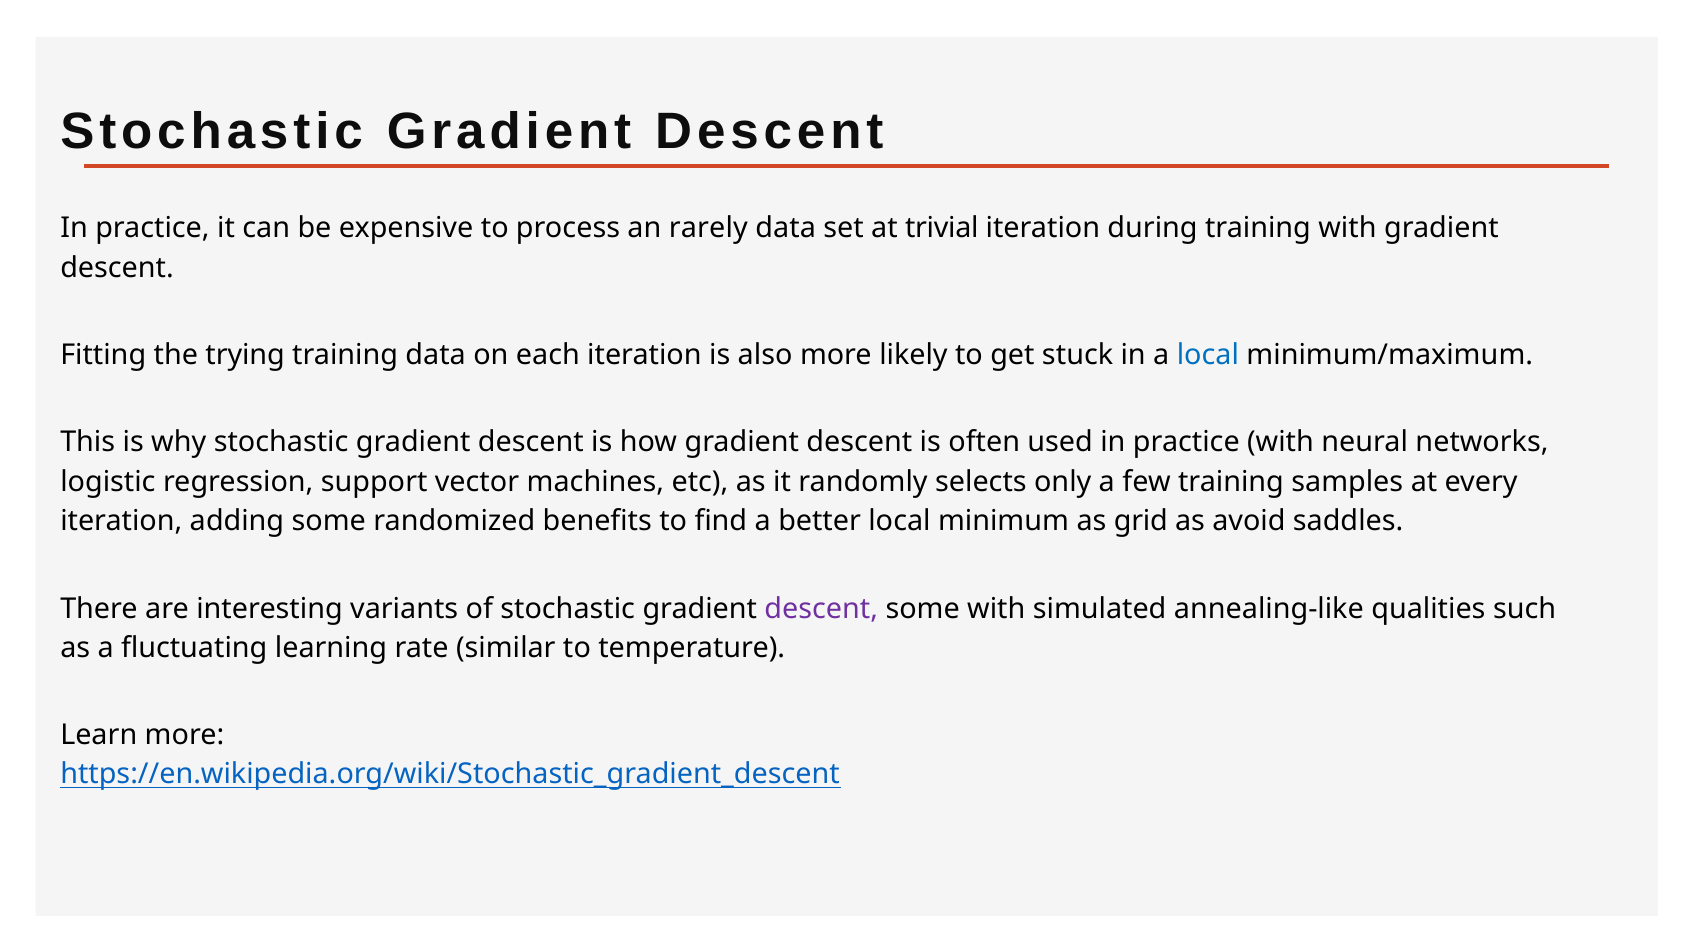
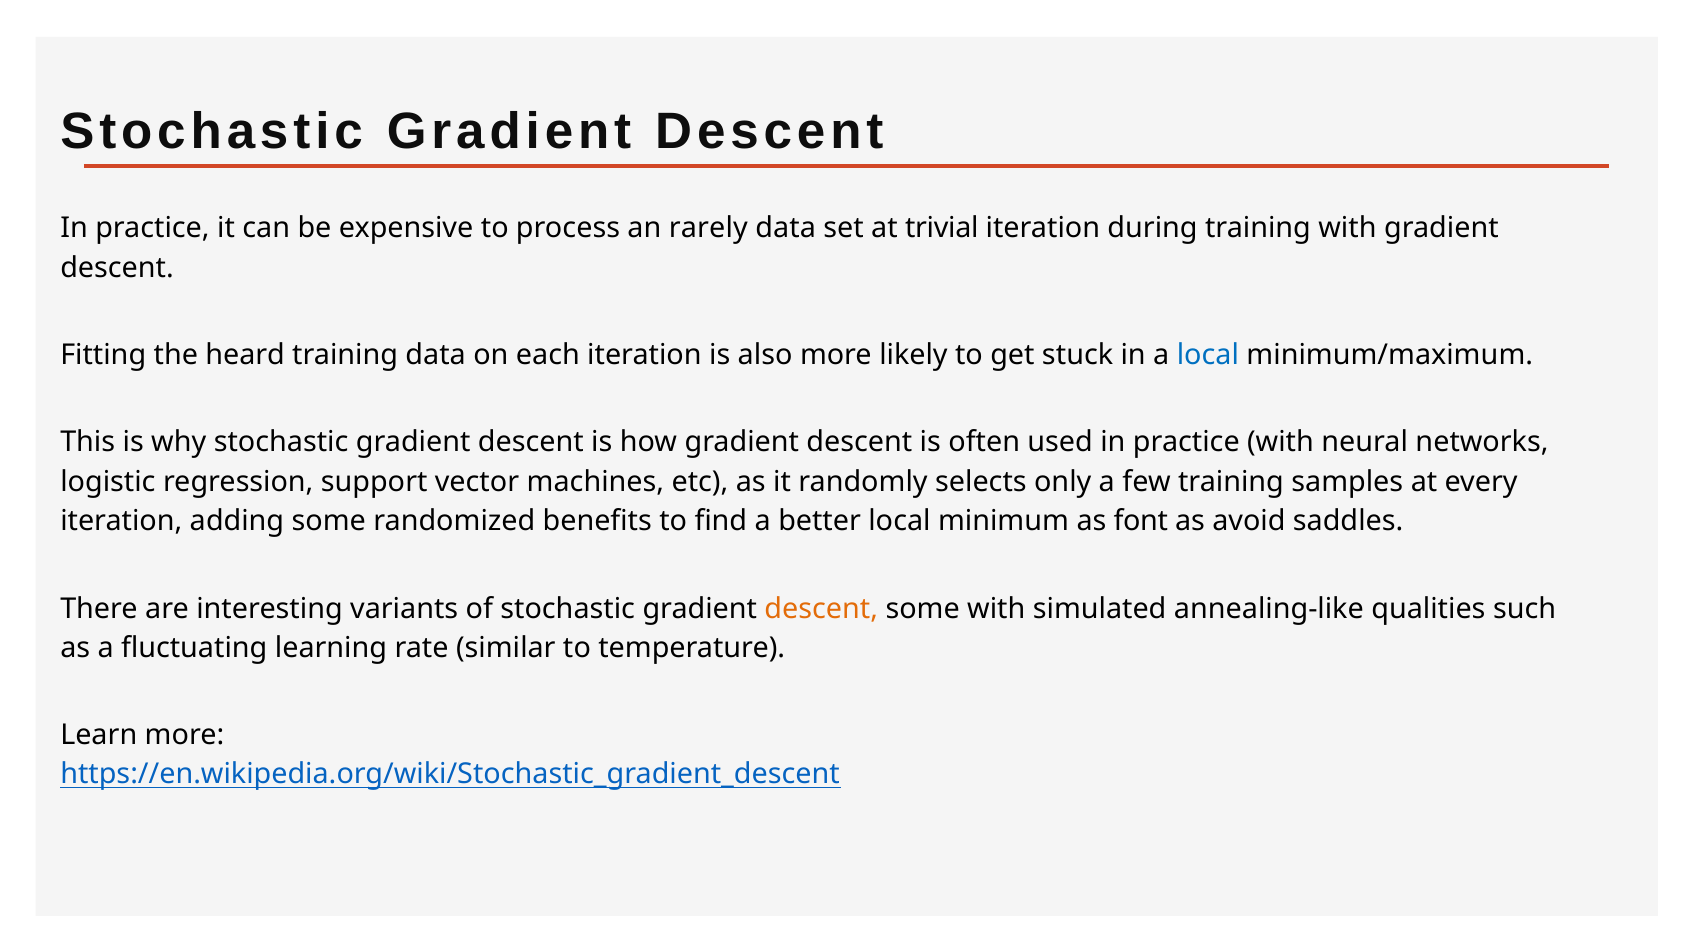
trying: trying -> heard (245, 355)
grid: grid -> font (1141, 522)
descent colour: purple -> orange (821, 609)
